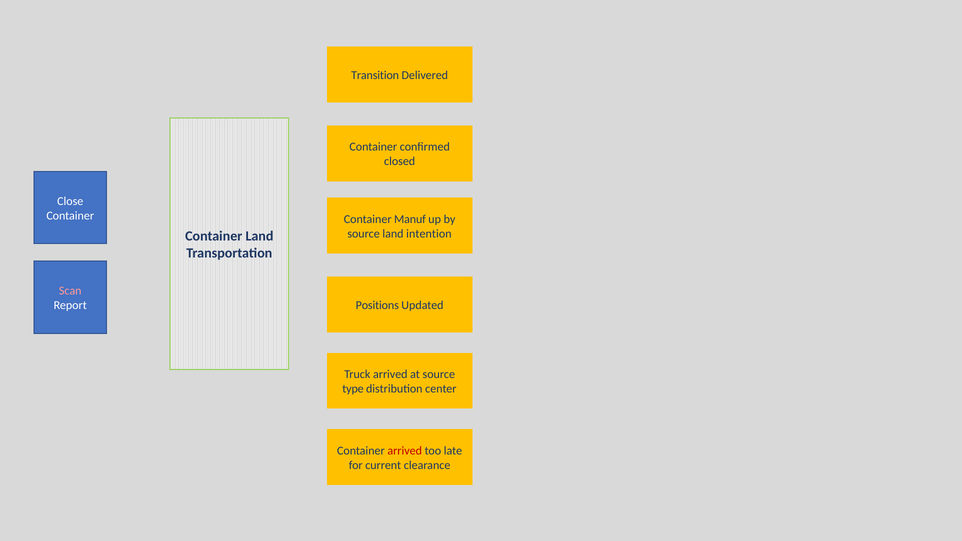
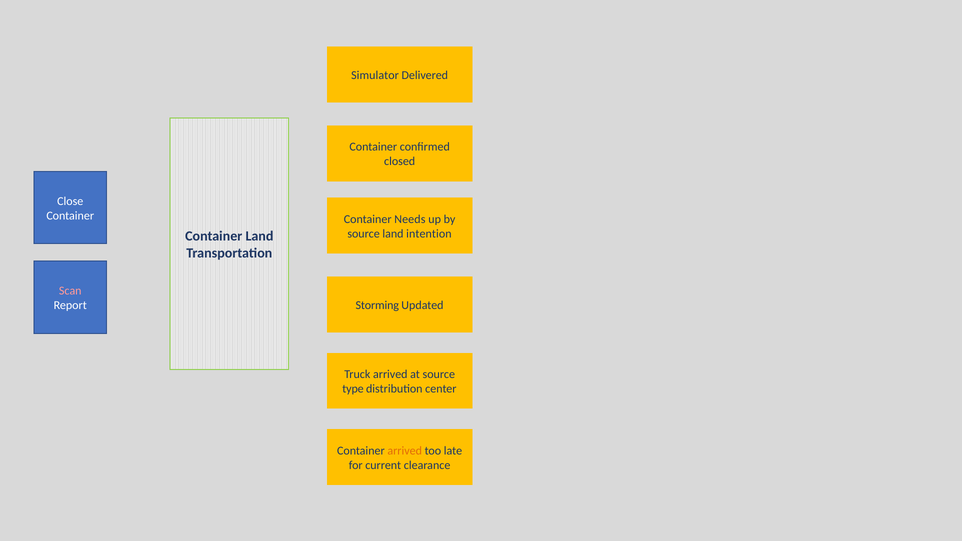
Transition: Transition -> Simulator (375, 75)
Manuf: Manuf -> Needs (410, 219)
Positions: Positions -> Storming (377, 305)
arrived colour: red -> orange (405, 451)
